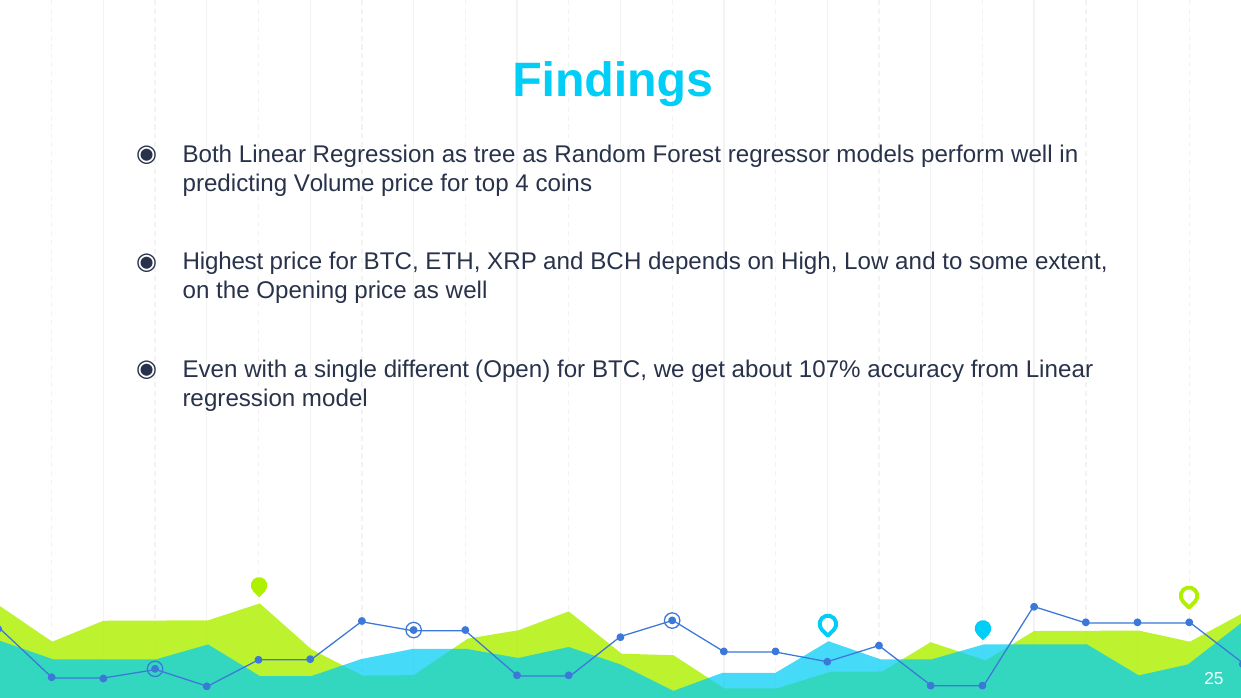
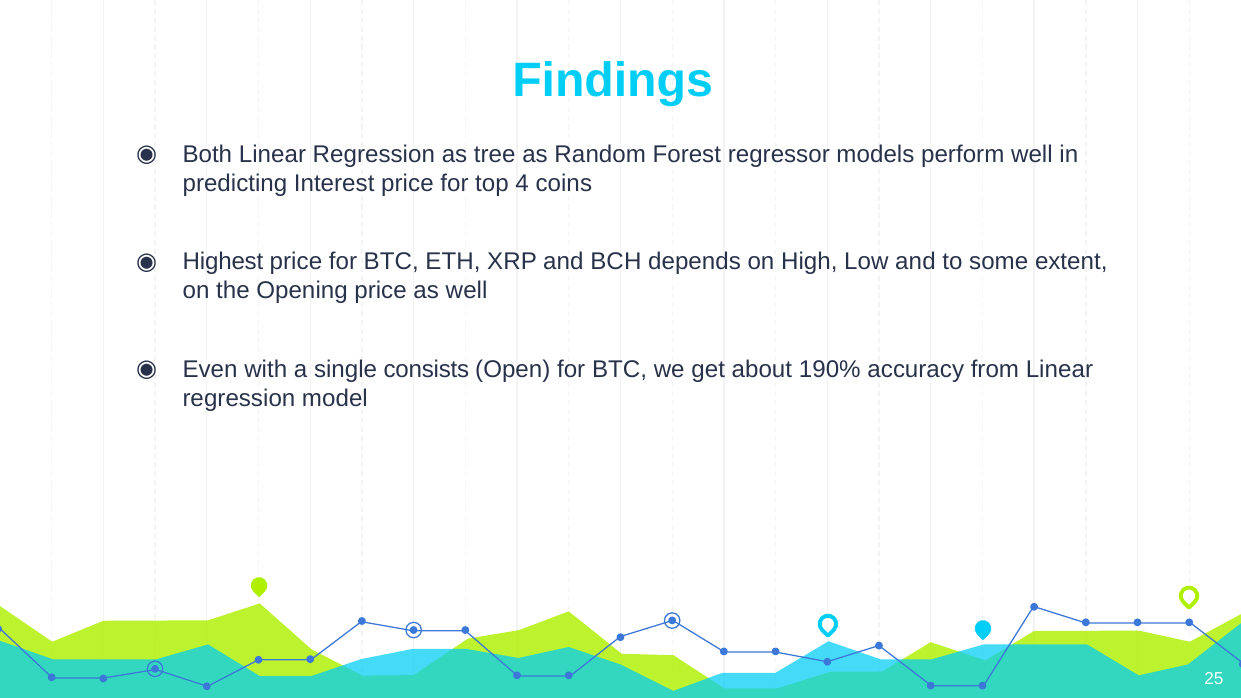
Volume: Volume -> Interest (334, 183)
different: different -> consists (426, 369)
107%: 107% -> 190% (830, 369)
